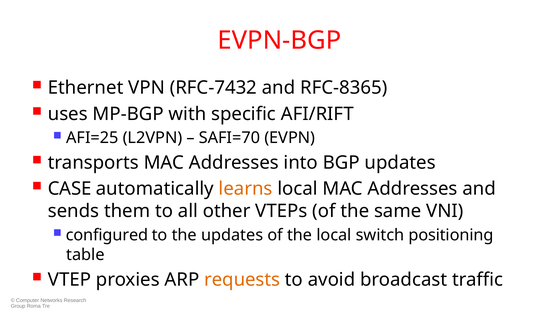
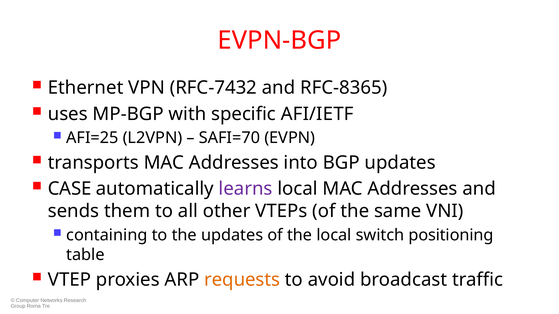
AFI/RIFT: AFI/RIFT -> AFI/IETF (317, 114)
learns colour: orange -> purple (246, 189)
configured: configured -> containing (107, 236)
